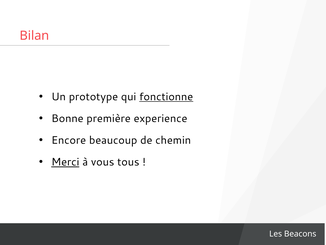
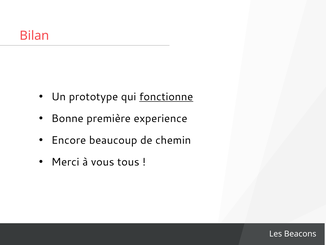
Merci underline: present -> none (65, 162)
